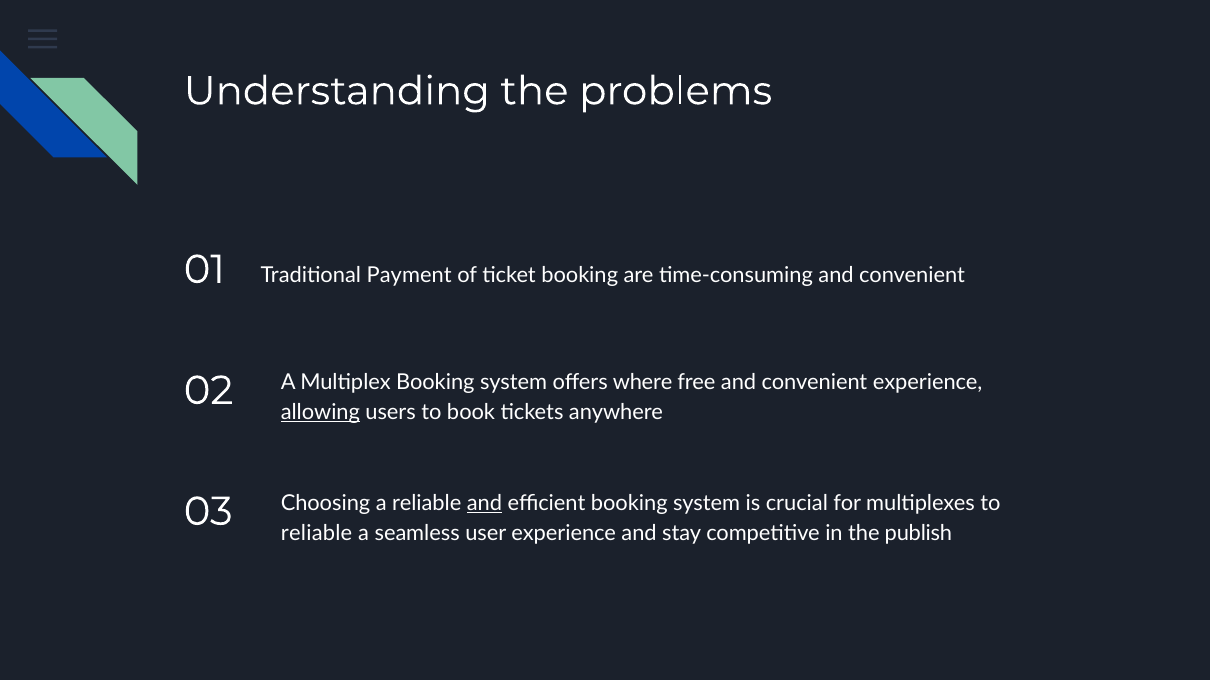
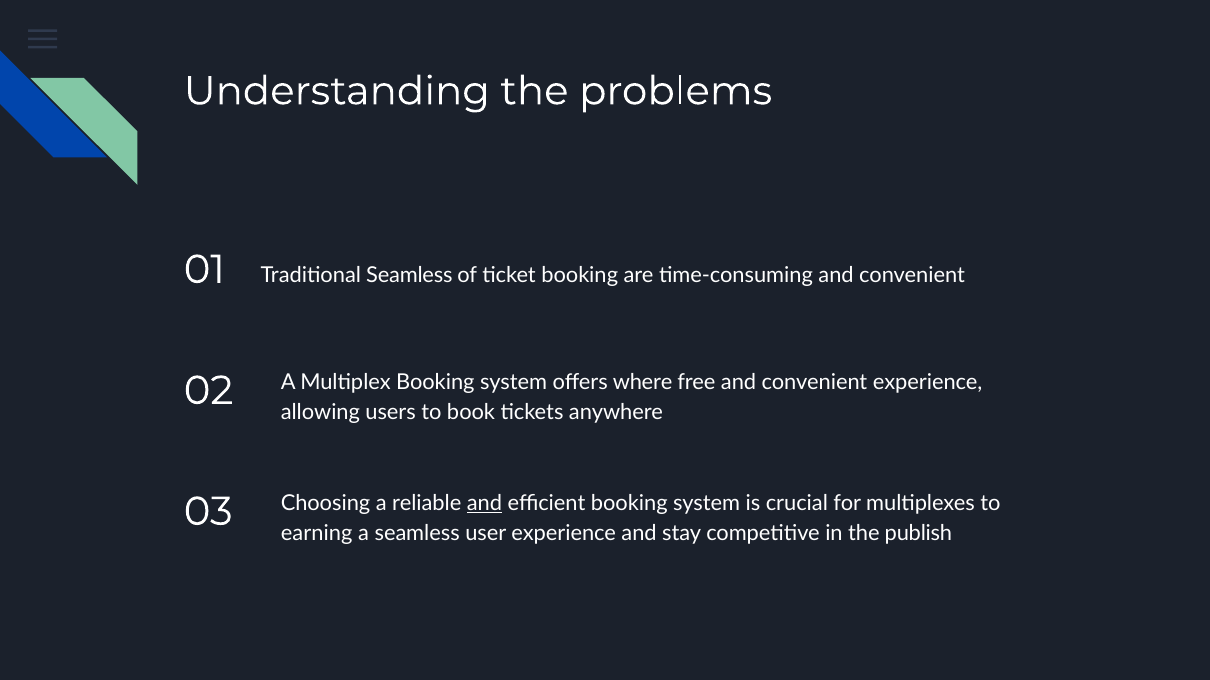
Traditional Payment: Payment -> Seamless (409, 275)
allowing underline: present -> none (320, 413)
reliable: reliable -> earning (317, 534)
